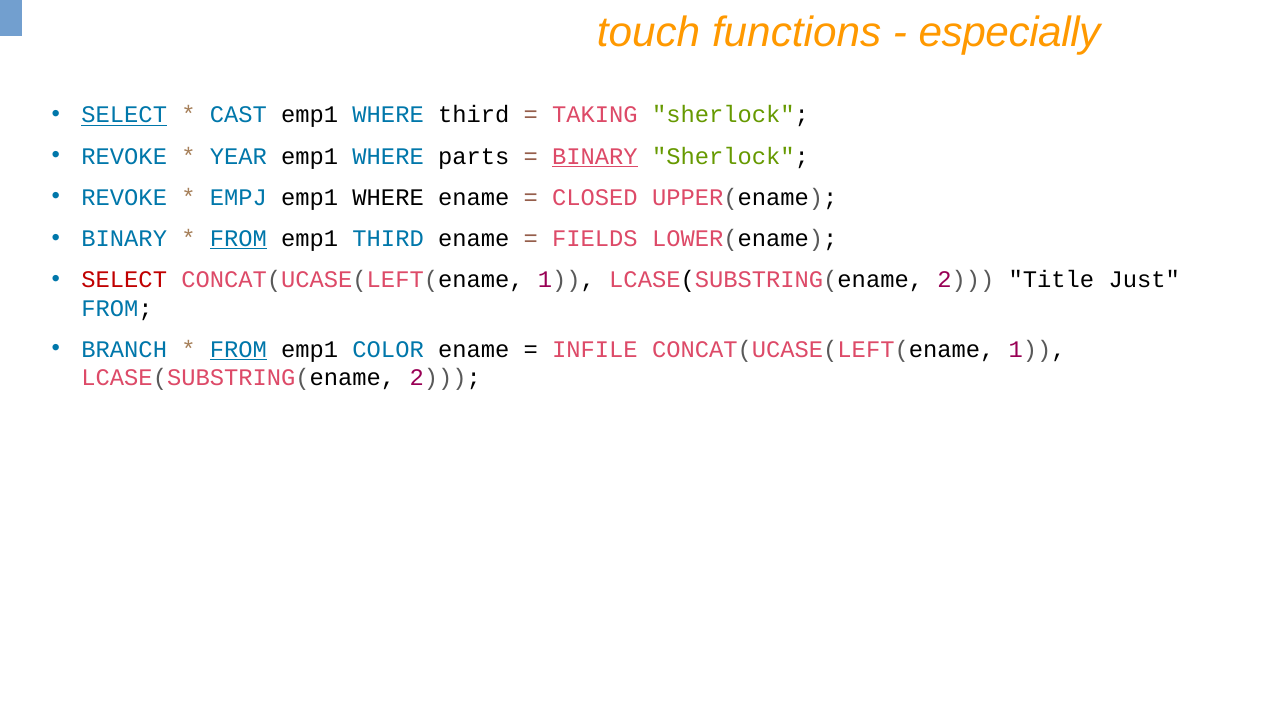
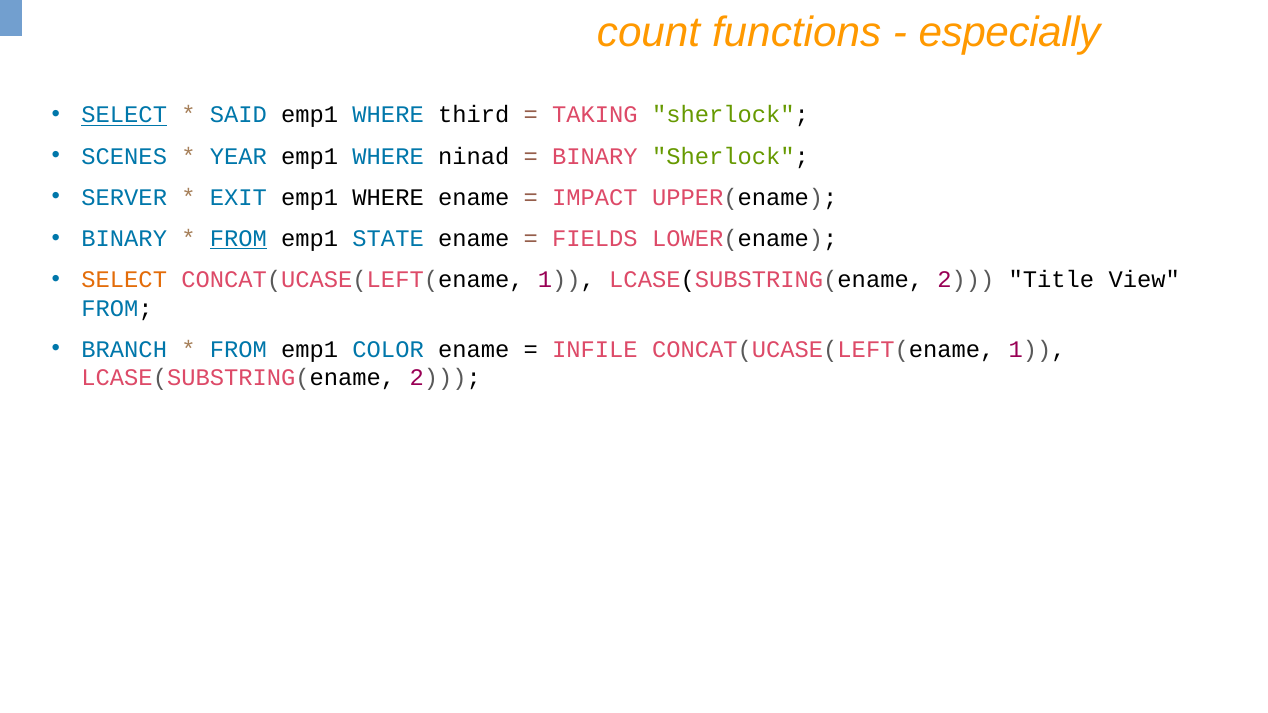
touch: touch -> count (649, 33)
CAST: CAST -> SAID (238, 115)
REVOKE: REVOKE -> SCENES (124, 156)
parts: parts -> ninad (474, 156)
BINARY underline: present -> none (595, 156)
REVOKE: REVOKE -> SERVER (124, 197)
EMPJ: EMPJ -> EXIT (238, 197)
CLOSED: CLOSED -> IMPACT (595, 197)
emp1 THIRD: THIRD -> STATE (388, 239)
SELECT colour: red -> orange (124, 280)
Just: Just -> View (1144, 280)
FROM underline: present -> none (238, 350)
